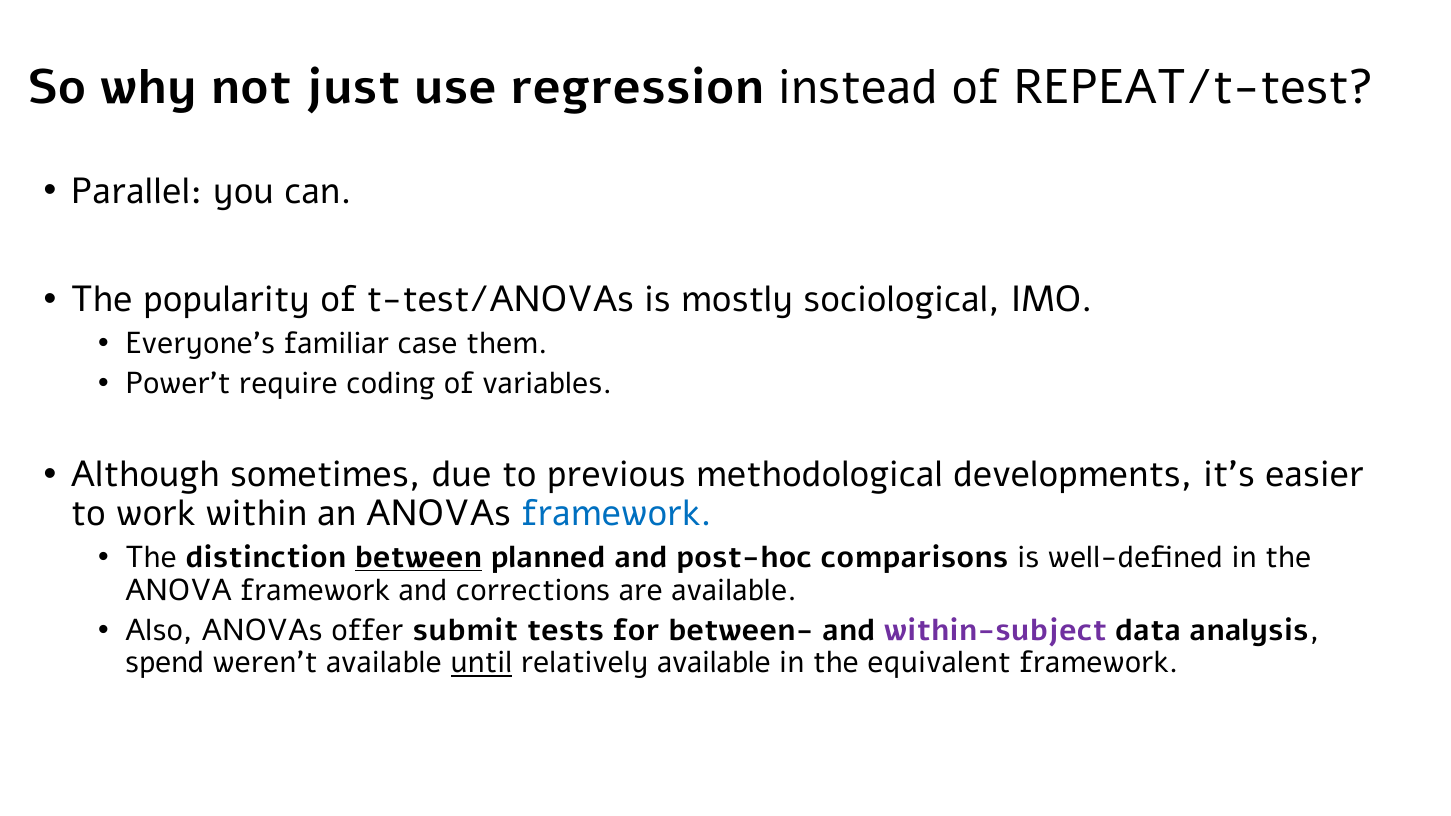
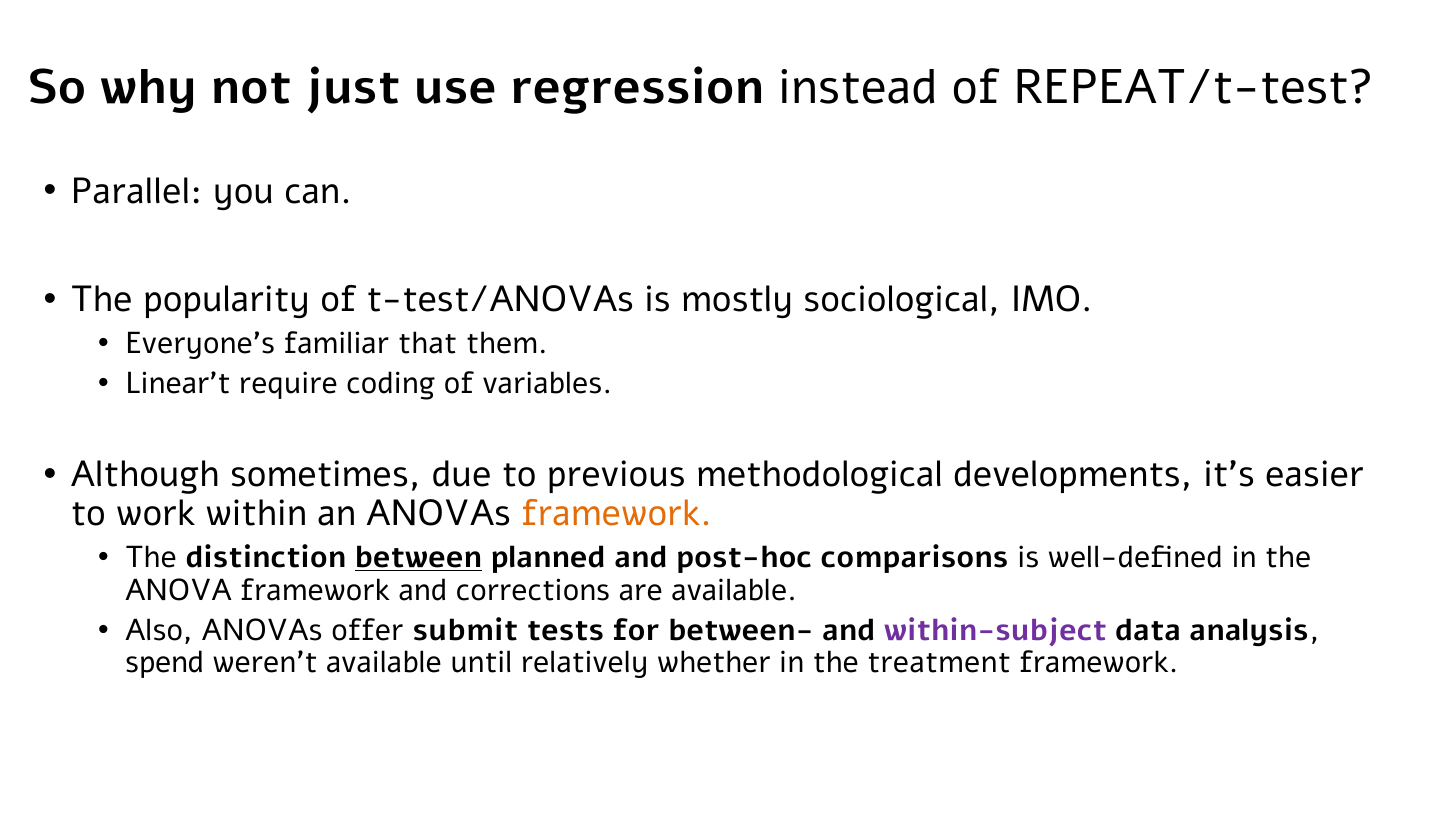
case: case -> that (428, 343)
Power’t: Power’t -> Linear’t (178, 384)
framework colour: blue -> orange (617, 514)
until underline: present -> none (481, 663)
relatively available: available -> whether (714, 663)
equivalent: equivalent -> treatment (939, 663)
